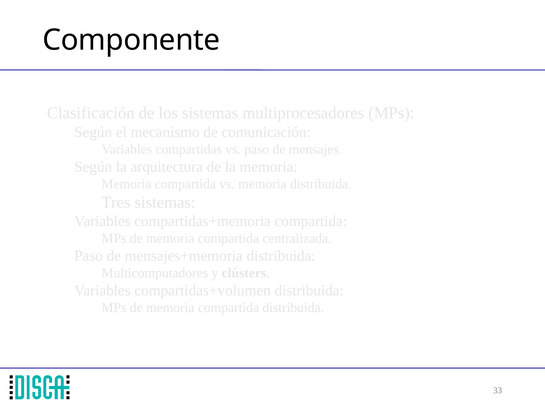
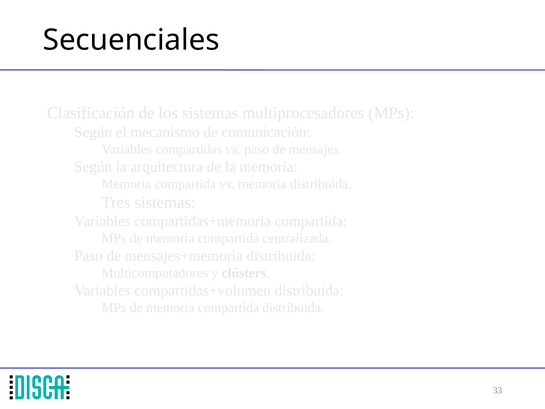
Componente: Componente -> Secuenciales (131, 40)
